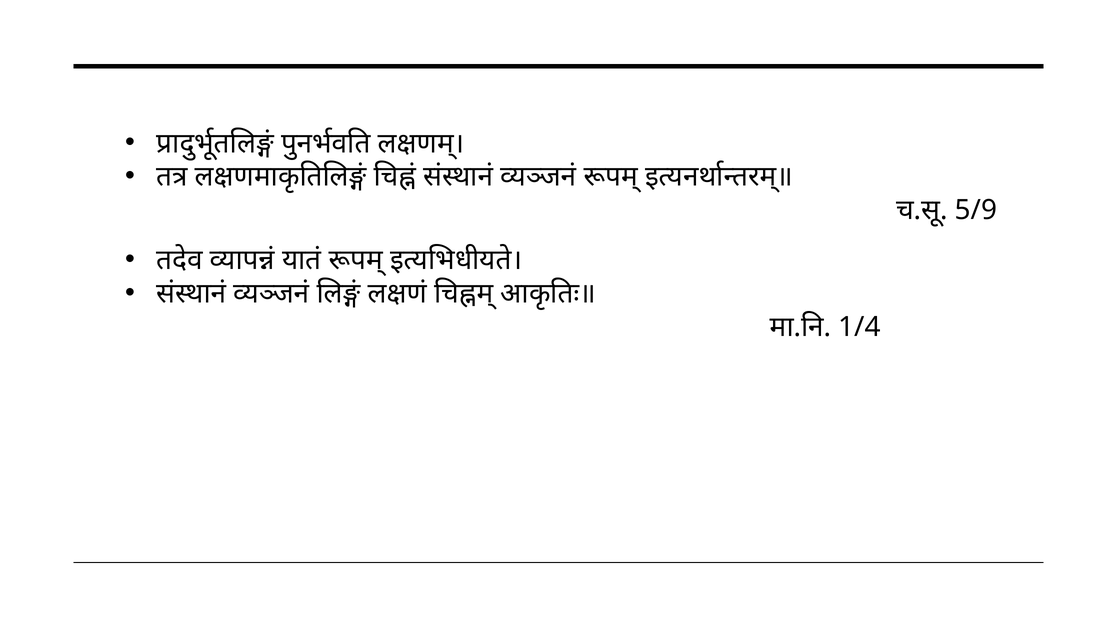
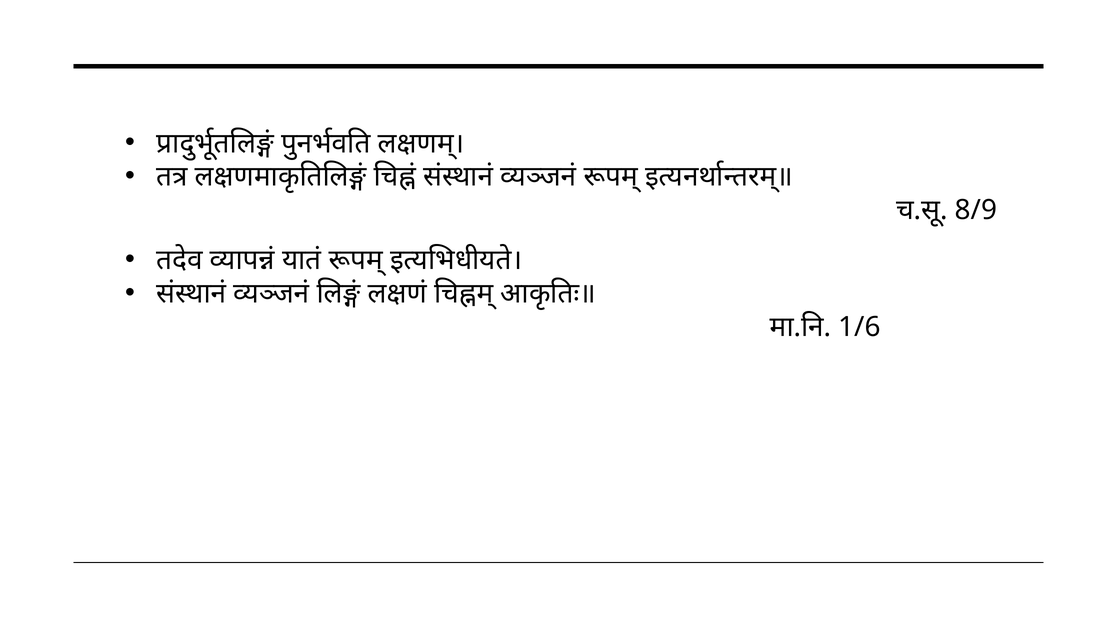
5/9: 5/9 -> 8/9 (976, 210)
1/4: 1/4 -> 1/6 (860, 327)
